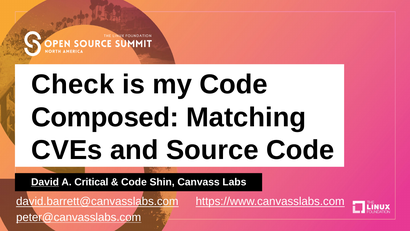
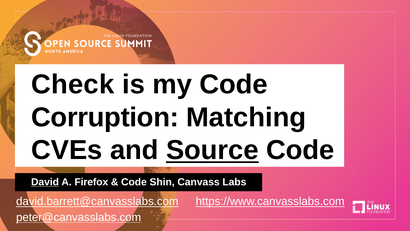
Composed: Composed -> Corruption (105, 117)
Source underline: none -> present (212, 150)
Critical: Critical -> Firefox (91, 182)
